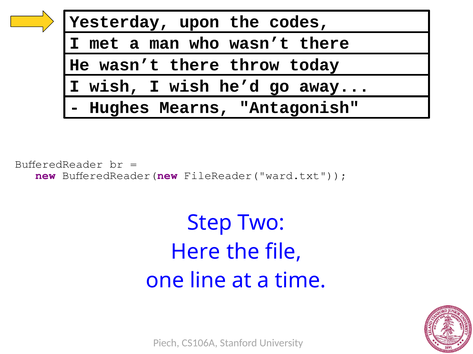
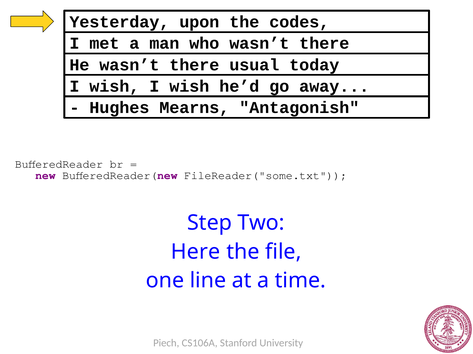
throw: throw -> usual (254, 65)
FileReader("ward.txt: FileReader("ward.txt -> FileReader("some.txt (266, 176)
